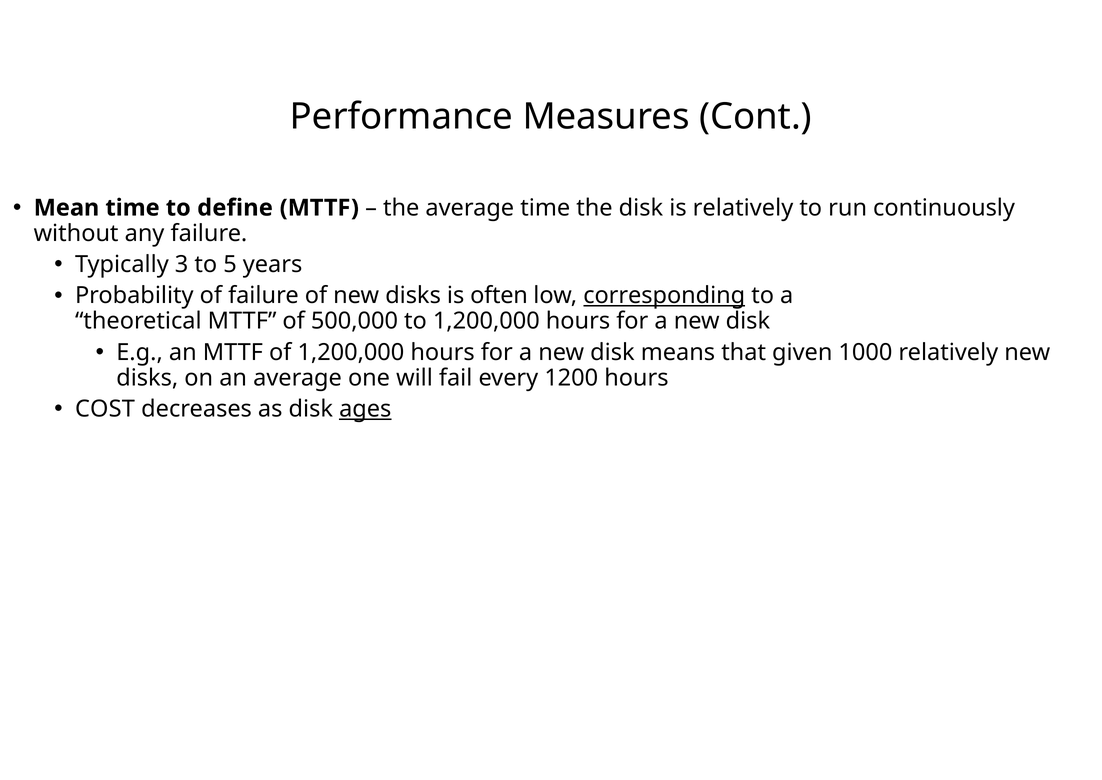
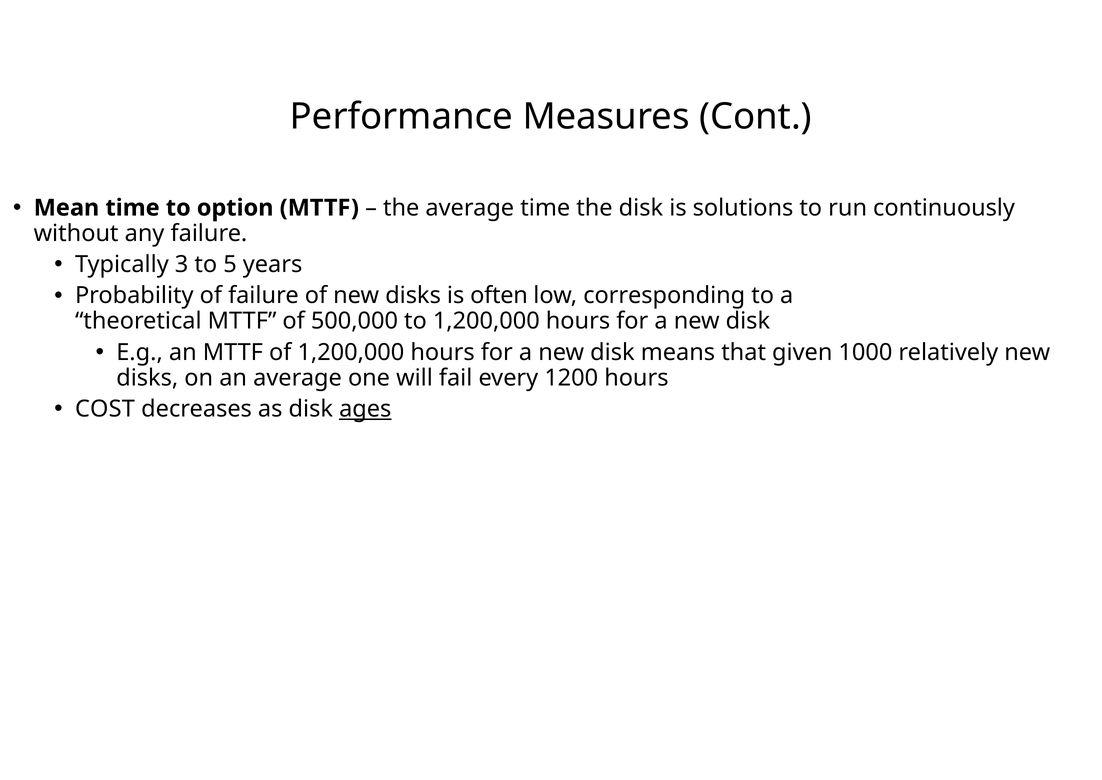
define: define -> option (235, 208)
is relatively: relatively -> solutions (743, 208)
corresponding underline: present -> none (664, 296)
